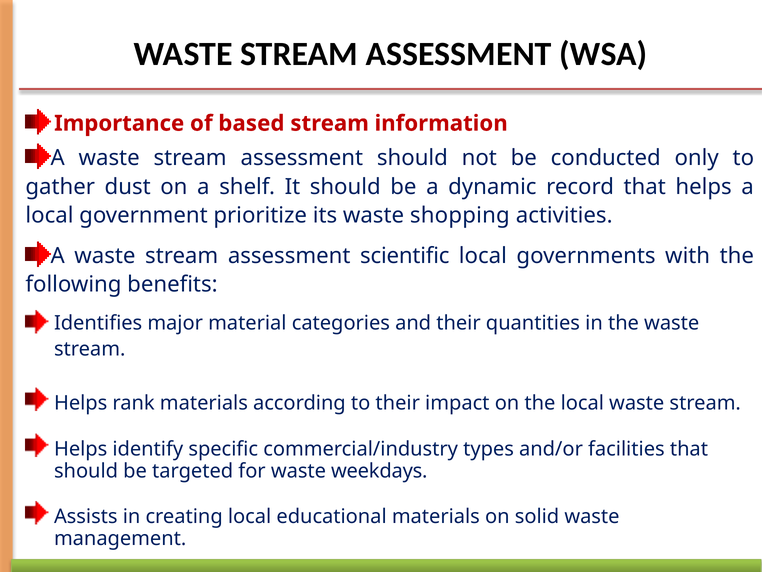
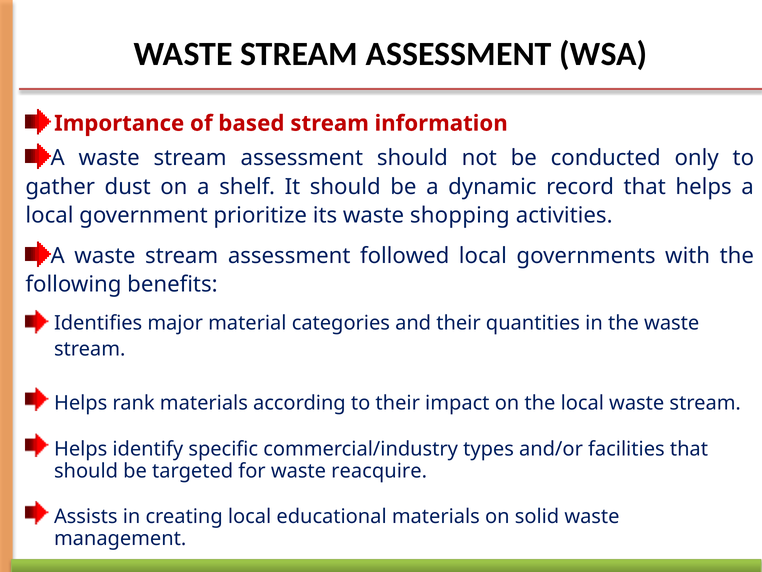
scientific: scientific -> followed (405, 256)
weekdays: weekdays -> reacquire (379, 470)
